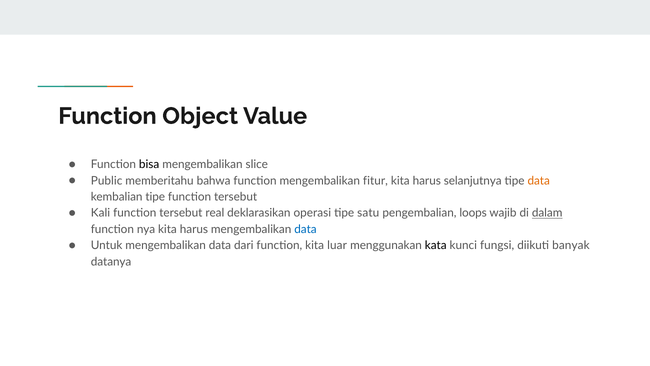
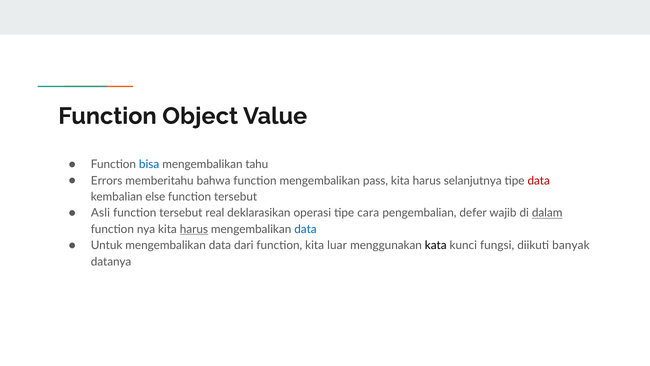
bisa colour: black -> blue (149, 164)
slice: slice -> tahu (257, 164)
Public: Public -> Errors (107, 180)
fitur: fitur -> pass (376, 180)
data colour: orange -> red (539, 180)
kembalian tipe: tipe -> else (155, 197)
Kali: Kali -> Asli (100, 213)
satu: satu -> cara (368, 213)
loops: loops -> defer (473, 213)
harus underline: none -> present (194, 229)
